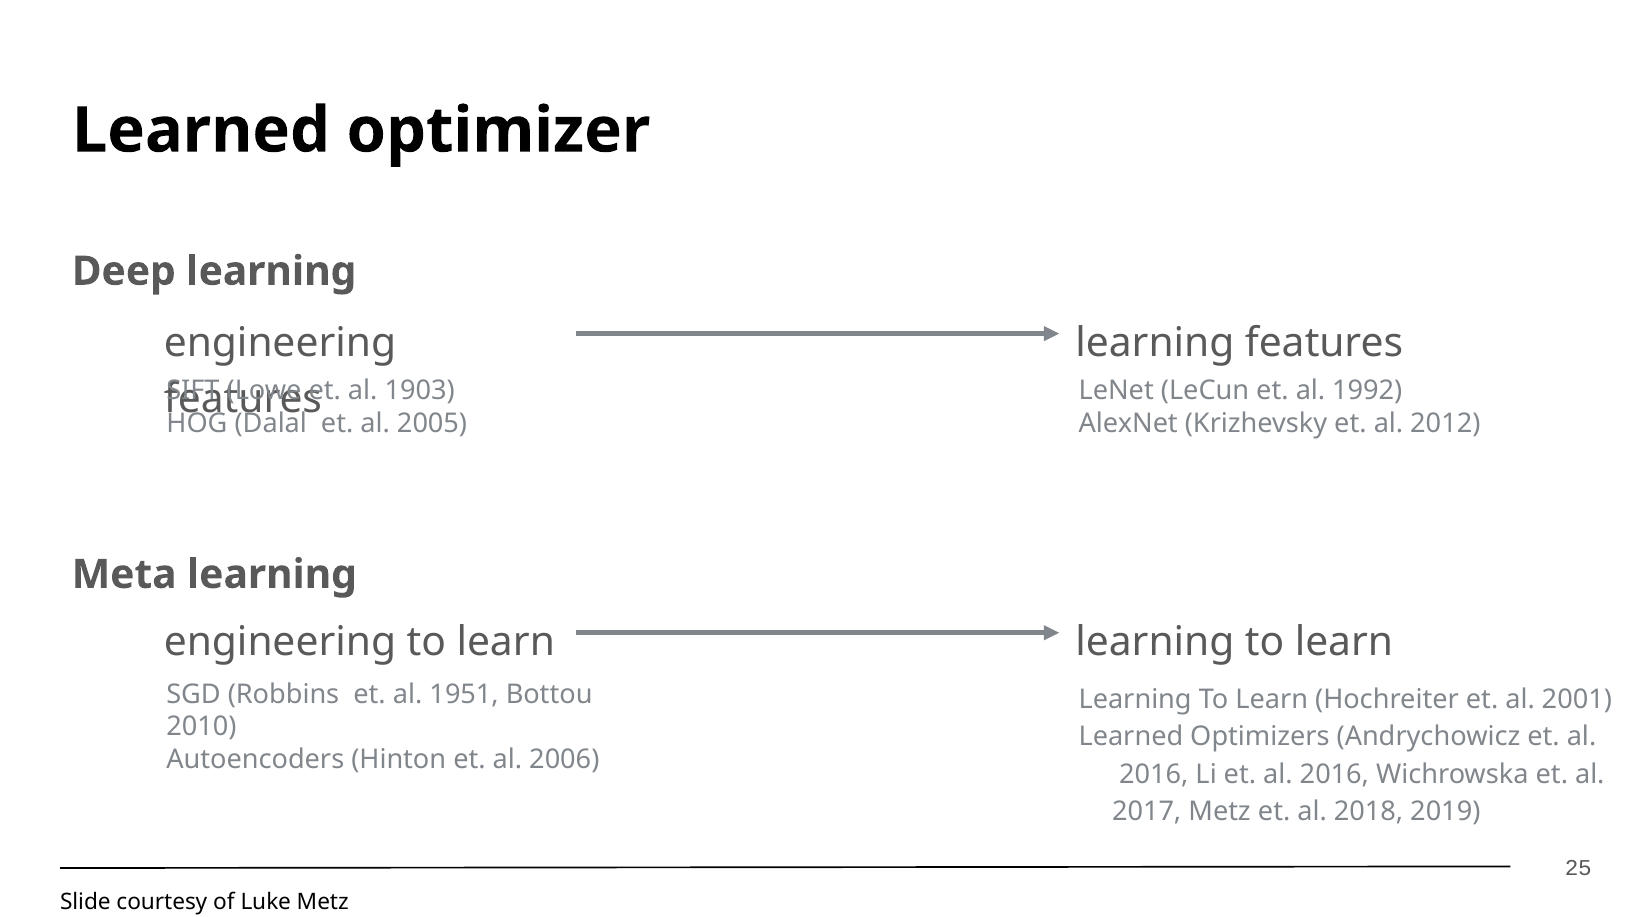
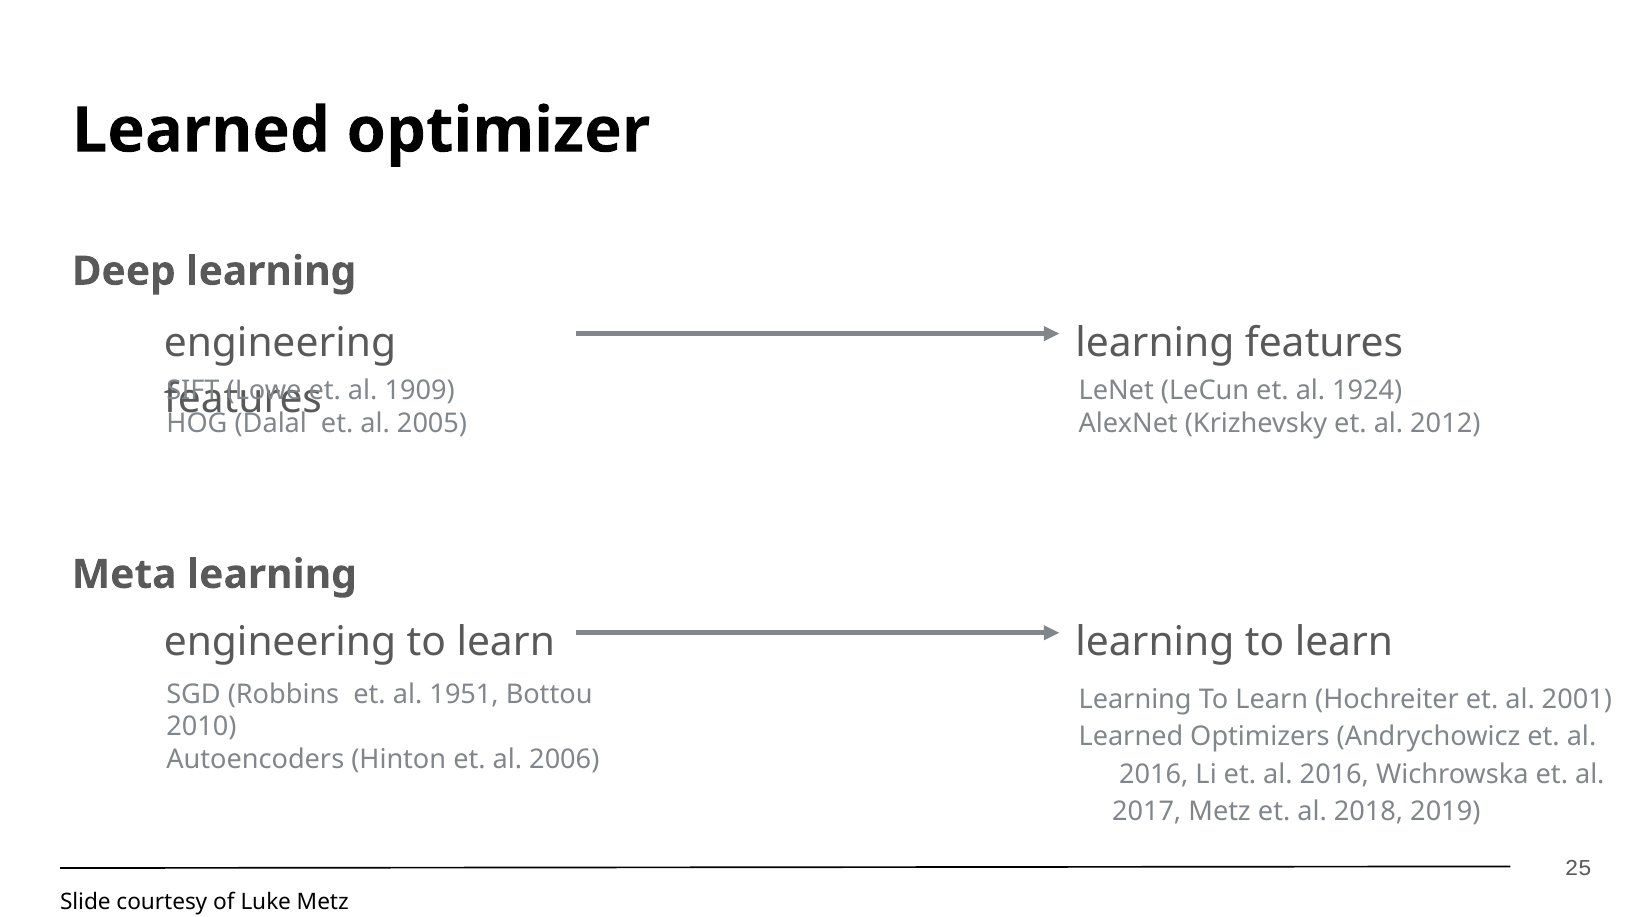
1903: 1903 -> 1909 (420, 391)
1992: 1992 -> 1924 (1367, 391)
